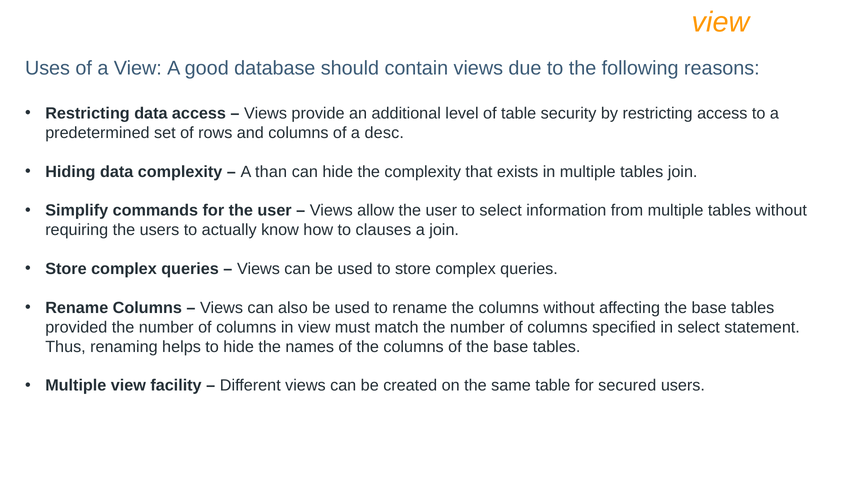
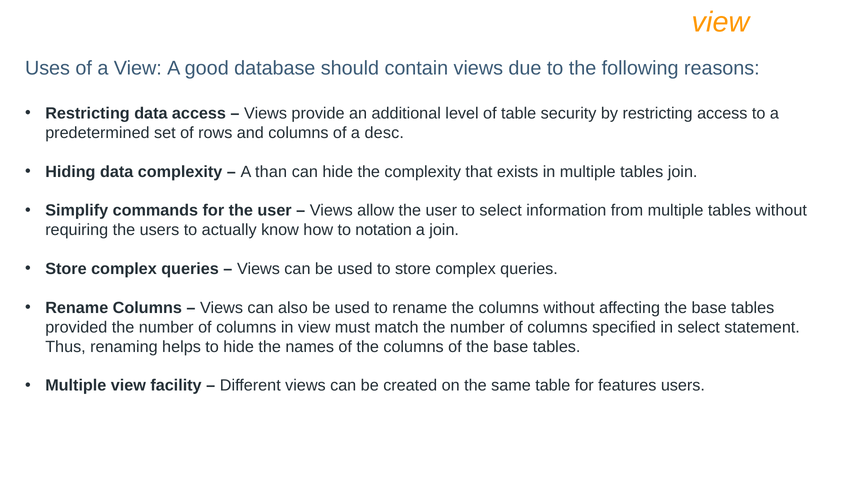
clauses: clauses -> notation (384, 230)
secured: secured -> features (627, 386)
